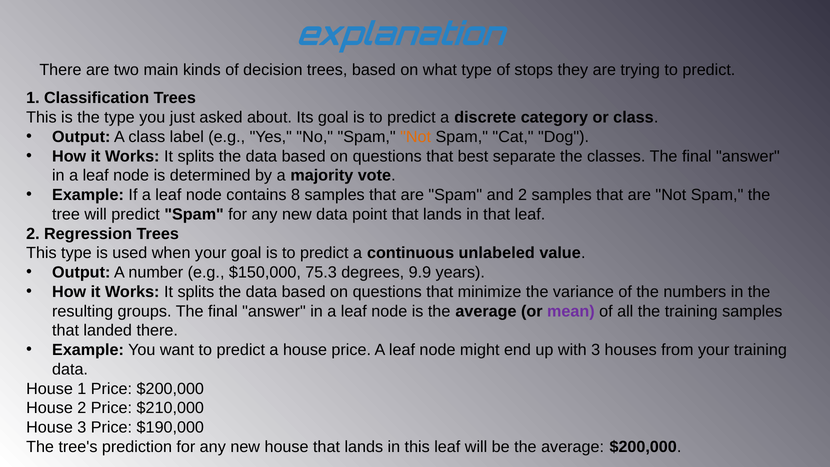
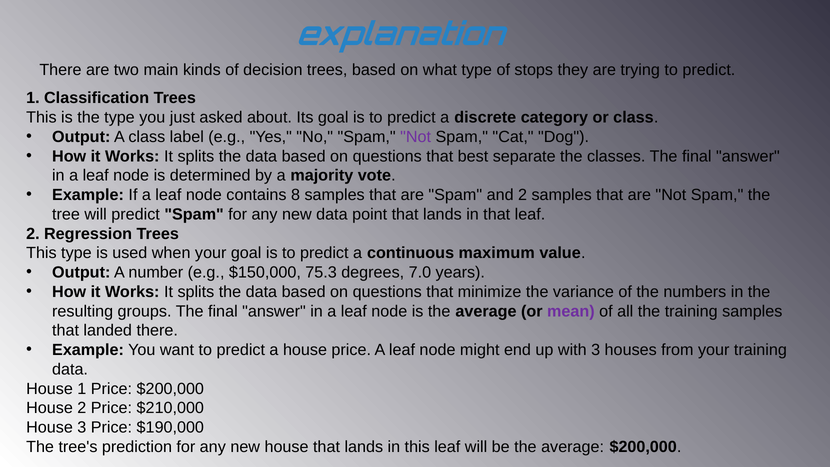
Not colour: orange -> purple (416, 137)
unlabeled: unlabeled -> maximum (497, 253)
9.9: 9.9 -> 7.0 (420, 272)
